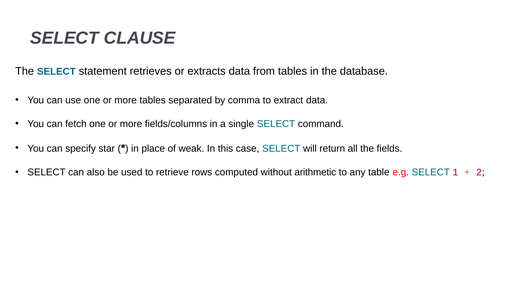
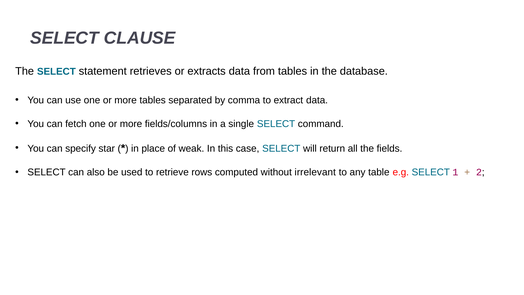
arithmetic: arithmetic -> irrelevant (315, 172)
